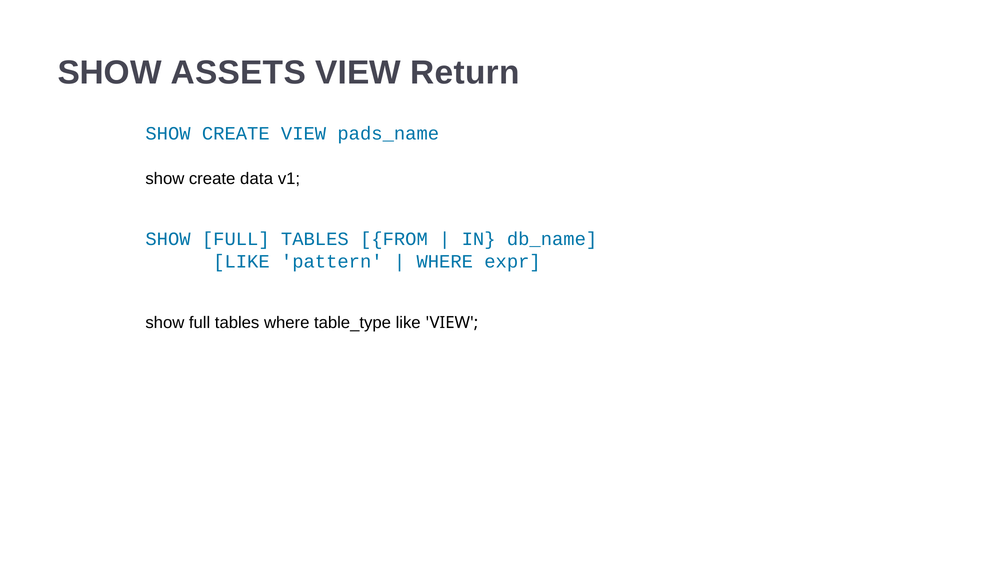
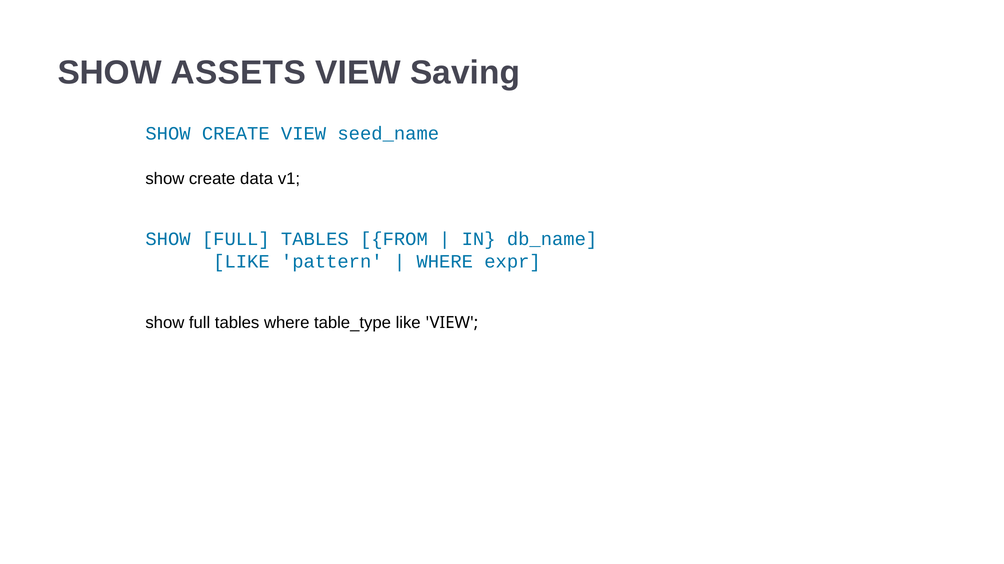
Return: Return -> Saving (465, 73)
pads_name: pads_name -> seed_name (388, 134)
